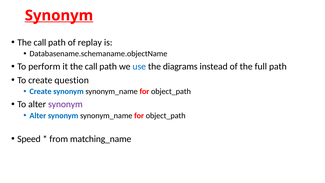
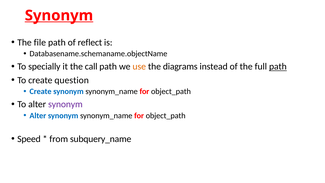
call: call -> file (40, 42)
replay: replay -> reflect (90, 42)
perform: perform -> specially (44, 67)
use colour: blue -> orange (139, 67)
path underline: none -> present (278, 67)
matching_name: matching_name -> subquery_name (101, 139)
